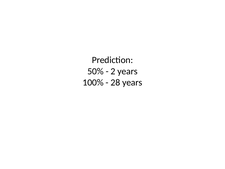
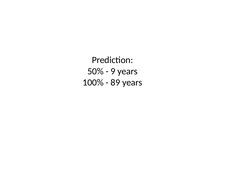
2: 2 -> 9 (113, 71)
28: 28 -> 89 (115, 82)
